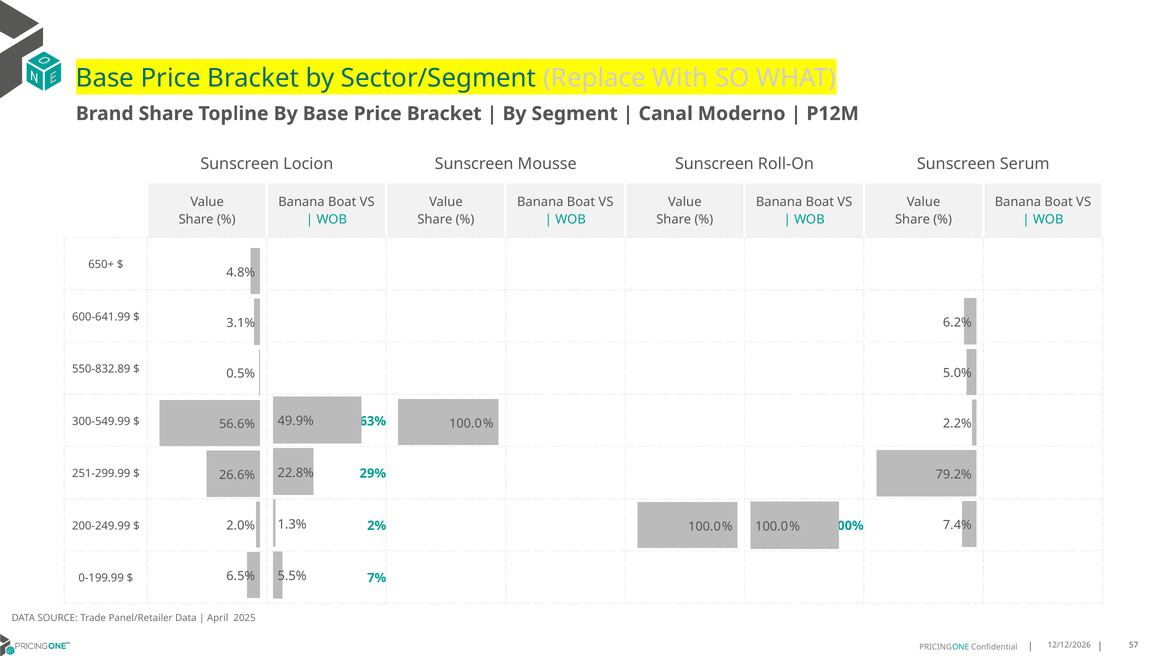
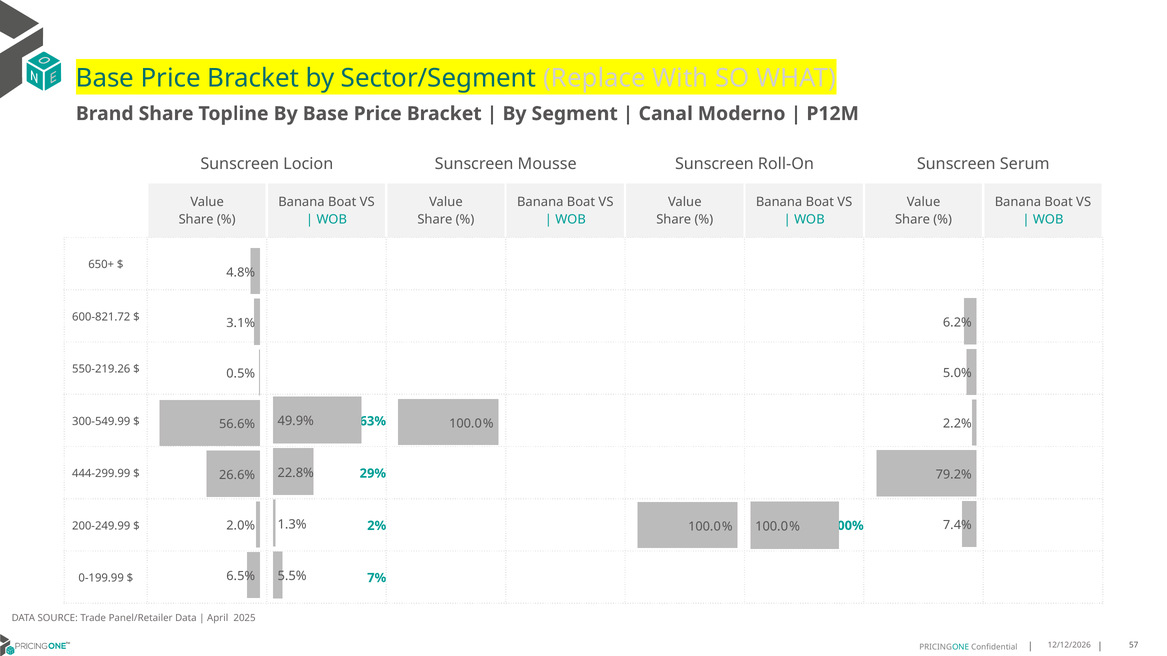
600-641.99: 600-641.99 -> 600-821.72 (101, 317)
550-832.89: 550-832.89 -> 550-219.26 (101, 369)
251-299.99: 251-299.99 -> 444-299.99 (101, 474)
